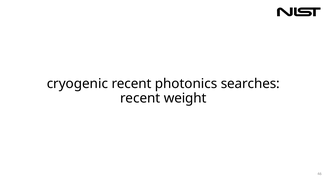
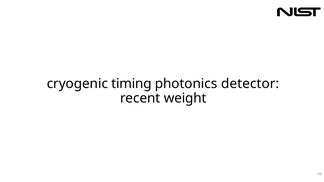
cryogenic recent: recent -> timing (131, 84)
searches: searches -> detector (250, 84)
